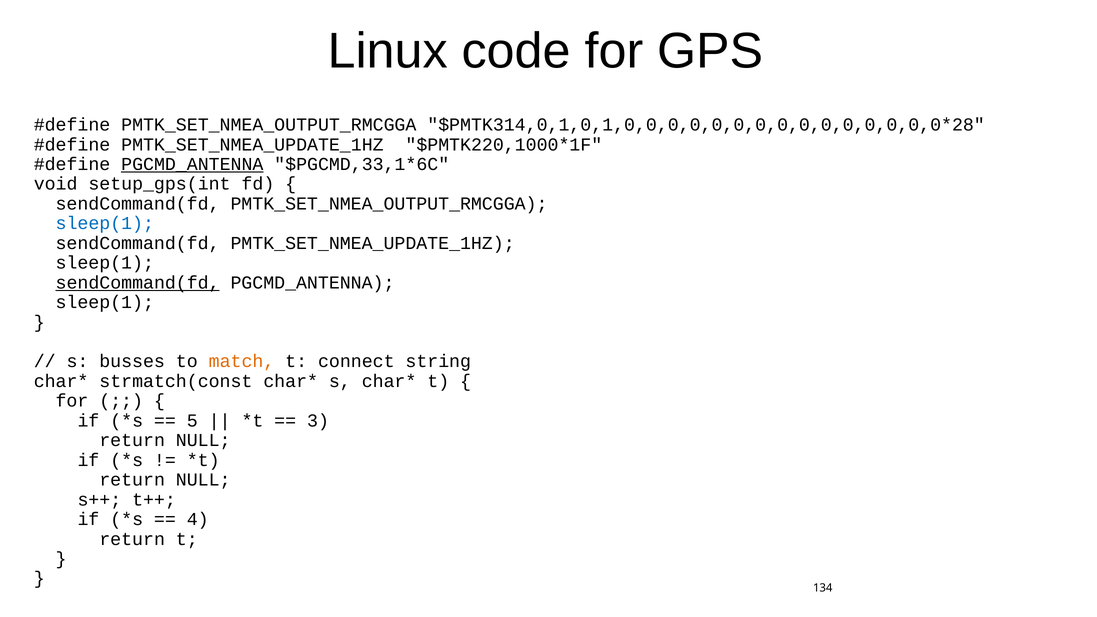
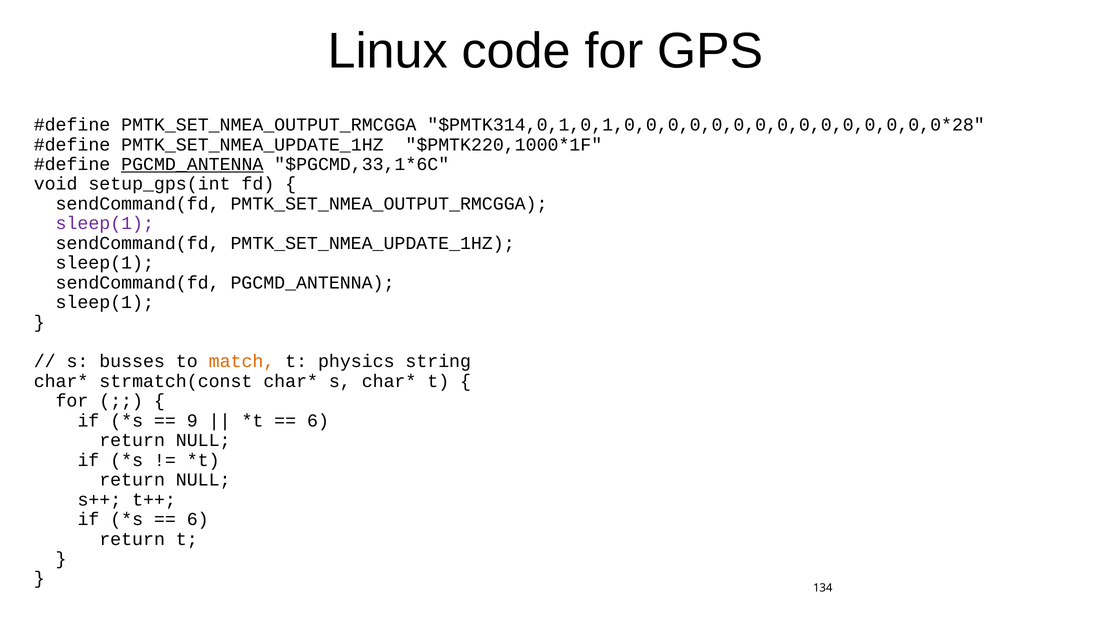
sleep(1 colour: blue -> purple (105, 223)
sendCommand(fd underline: present -> none (138, 283)
connect: connect -> physics (356, 361)
5: 5 -> 9 (192, 421)
3: 3 -> 6 (318, 421)
4: 4 -> 6 (198, 519)
